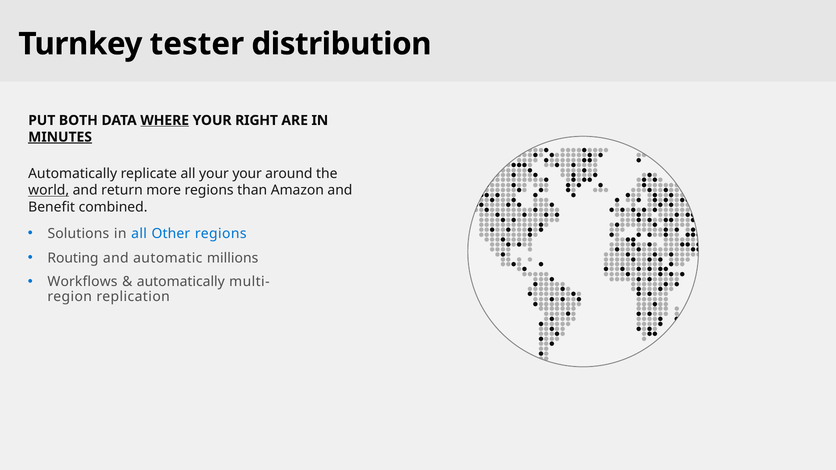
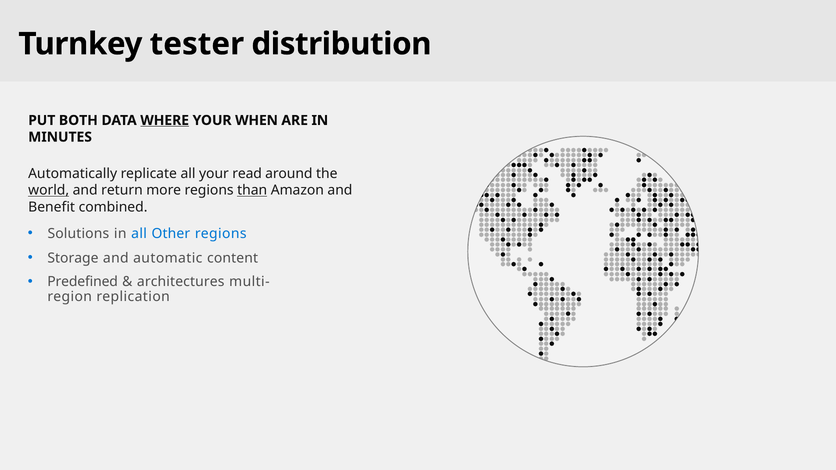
RIGHT: RIGHT -> WHEN (257, 120)
MINUTES underline: present -> none (60, 137)
your your: your -> read (247, 174)
than underline: none -> present (252, 190)
Routing: Routing -> Storage (73, 258)
millions: millions -> content (233, 258)
Workflows: Workflows -> Predefined (83, 282)
automatically: automatically -> architectures (181, 282)
